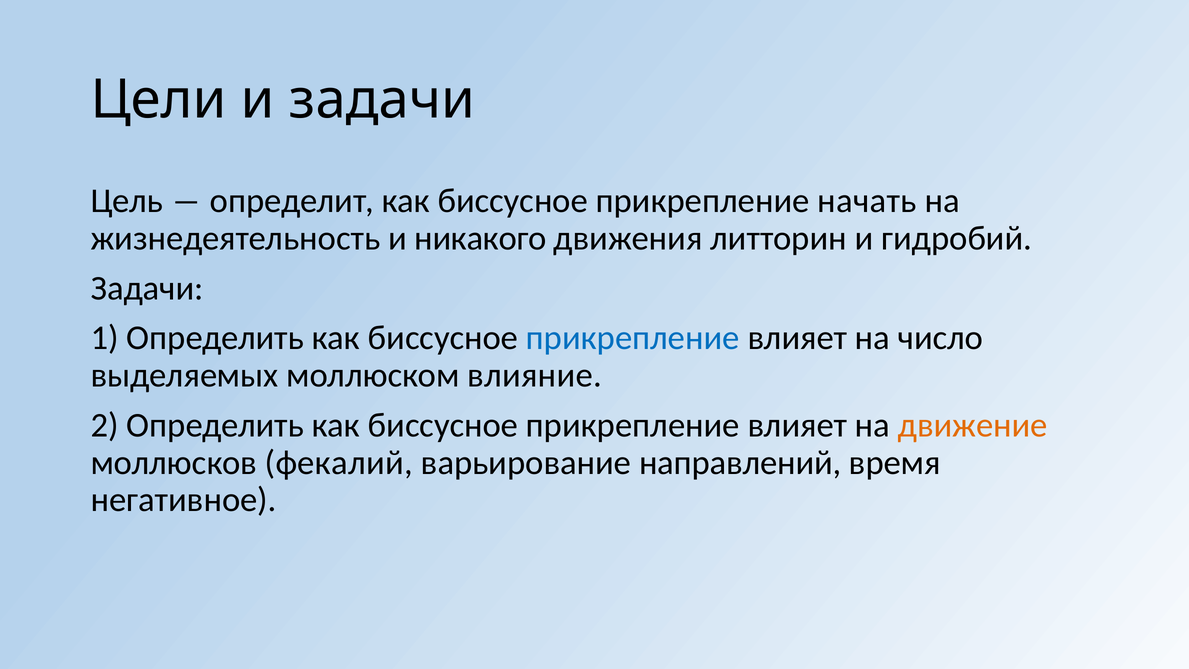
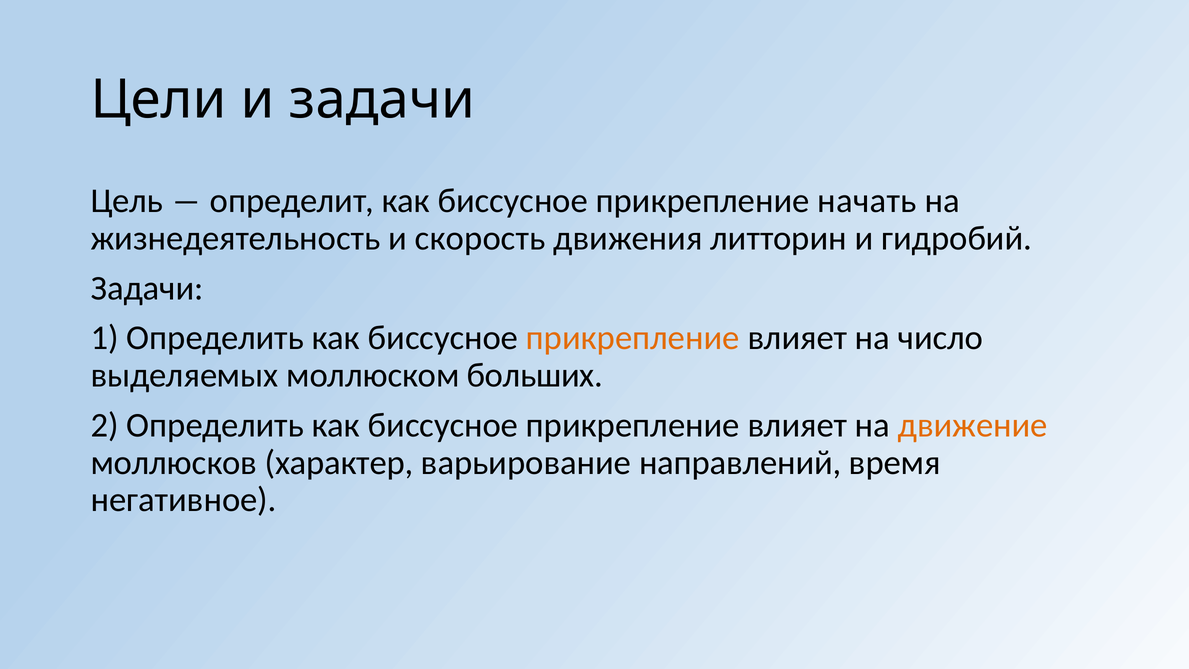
никакого: никакого -> скорость (480, 238)
прикрепление colour: blue -> orange (633, 338)
влияние: влияние -> больших (535, 375)
фекалий: фекалий -> характер (339, 462)
